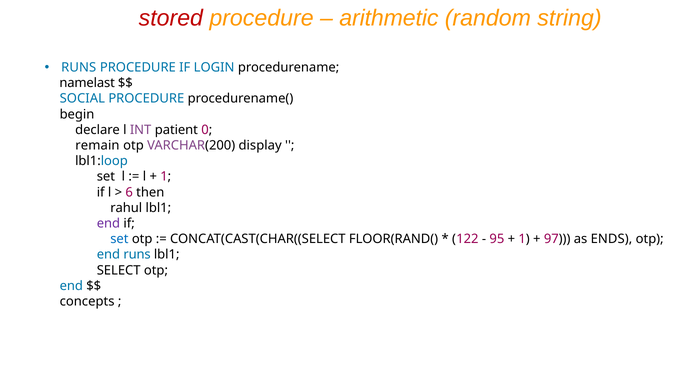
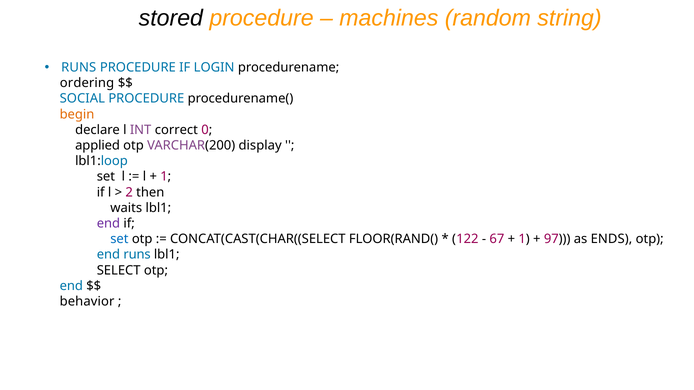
stored colour: red -> black (171, 18)
arithmetic: arithmetic -> machines (389, 18)
namelast: namelast -> ordering (87, 83)
begin colour: black -> orange (77, 114)
patient: patient -> correct (176, 130)
remain: remain -> applied (98, 146)
6: 6 -> 2 (129, 192)
rahul: rahul -> waits (126, 208)
95: 95 -> 67 (497, 239)
concepts: concepts -> behavior (87, 302)
